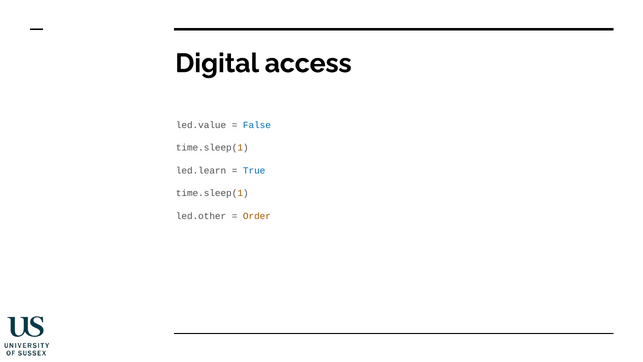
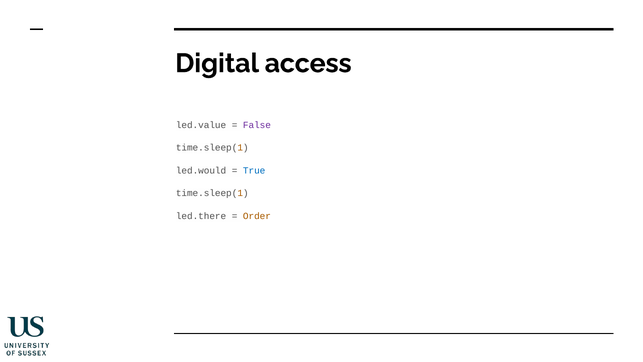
False colour: blue -> purple (257, 125)
led.learn: led.learn -> led.would (201, 170)
led.other: led.other -> led.there (201, 216)
